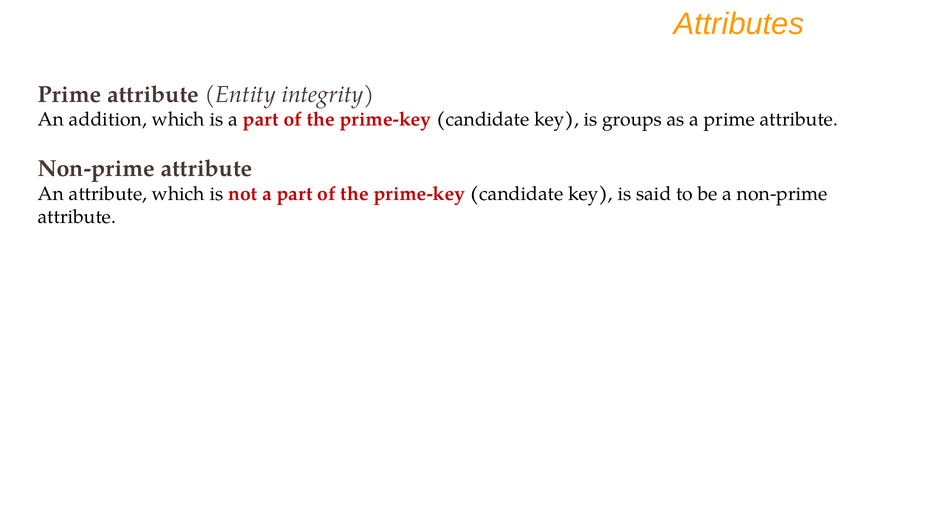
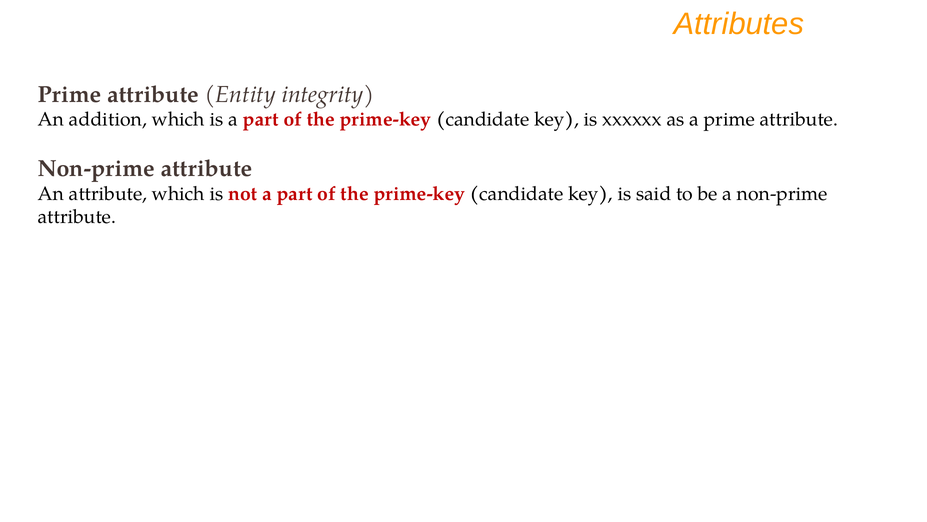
groups: groups -> xxxxxx (632, 119)
